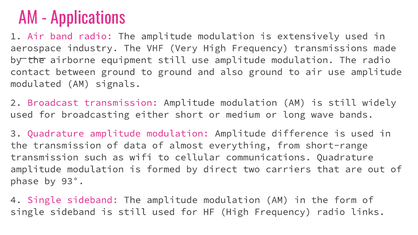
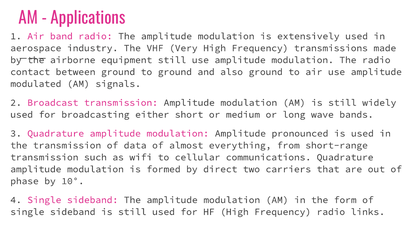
difference: difference -> pronounced (300, 133)
93°: 93° -> 10° (73, 181)
